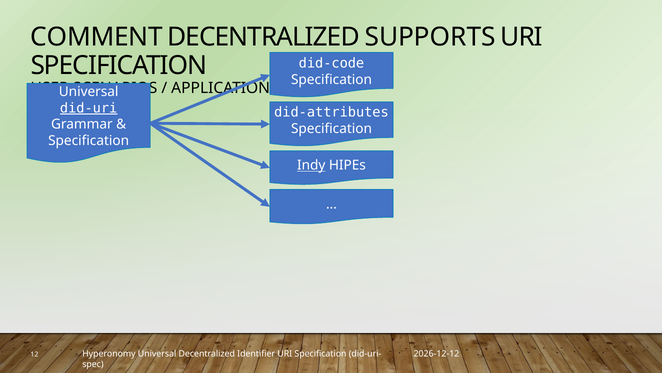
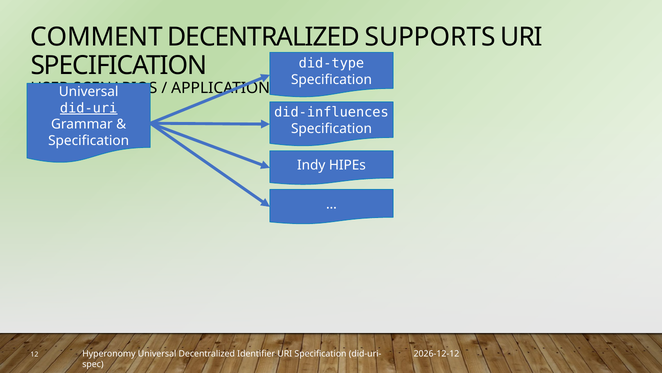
did-code: did-code -> did-type (331, 63)
did-attributes: did-attributes -> did-influences (331, 112)
Indy underline: present -> none (311, 165)
